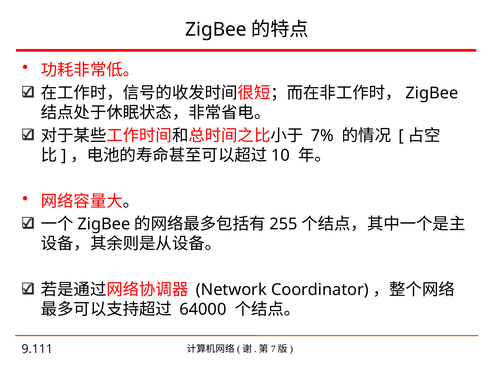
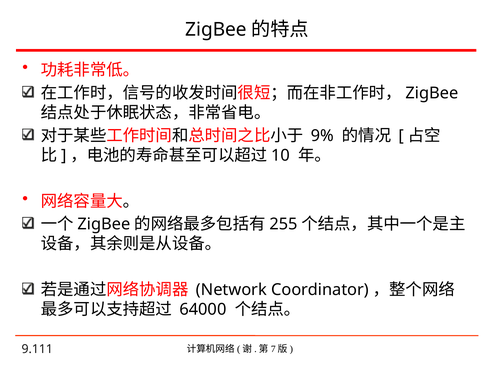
7%: 7% -> 9% (322, 136)
